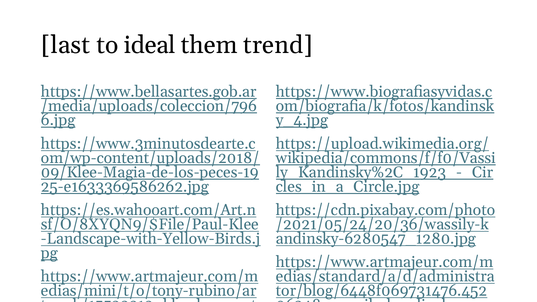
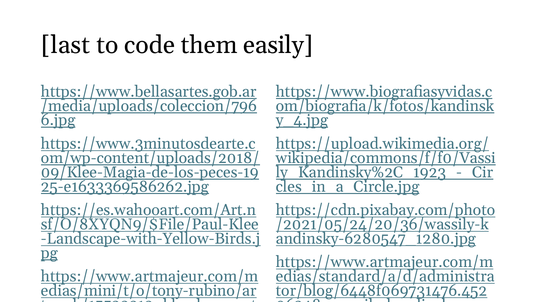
ideal: ideal -> code (150, 45)
trend: trend -> easily (278, 45)
